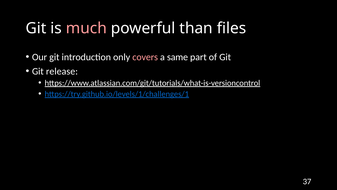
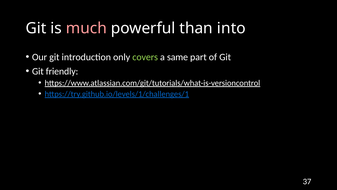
files: files -> into (231, 28)
covers colour: pink -> light green (145, 57)
release: release -> friendly (62, 71)
